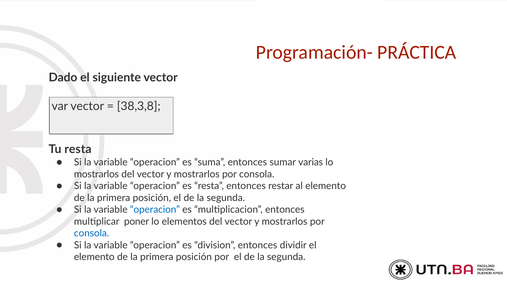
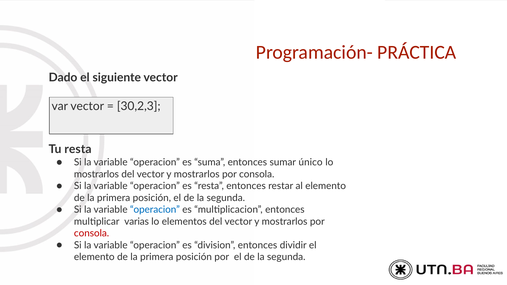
38,3,8: 38,3,8 -> 30,2,3 (139, 106)
varias: varias -> único (311, 162)
poner: poner -> varias (137, 222)
consola colour: blue -> red (92, 233)
